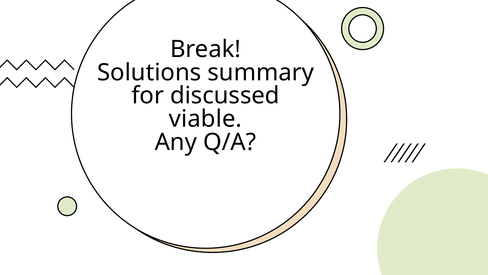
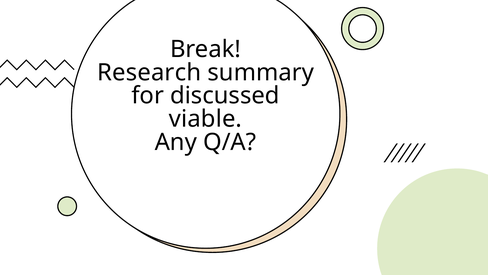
Solutions: Solutions -> Research (149, 72)
